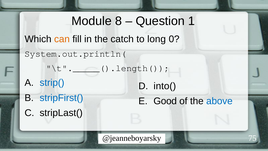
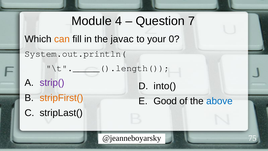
8: 8 -> 4 (119, 21)
1: 1 -> 7 (192, 21)
catch: catch -> javac (122, 39)
long: long -> your (157, 39)
strip( colour: blue -> purple (52, 83)
stripFirst( colour: blue -> orange (61, 98)
